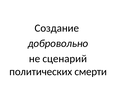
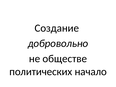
сценарий: сценарий -> обществе (65, 59)
смерти: смерти -> начало (91, 72)
